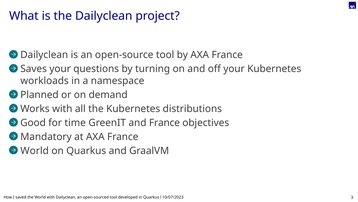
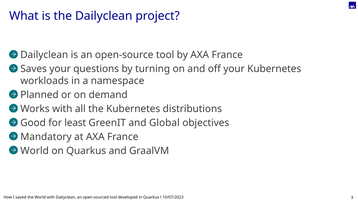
time: time -> least (75, 122)
and France: France -> Global (164, 122)
